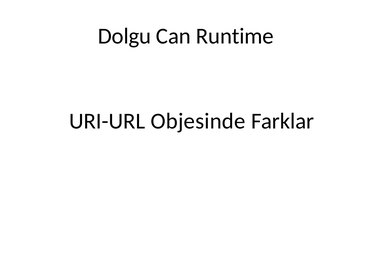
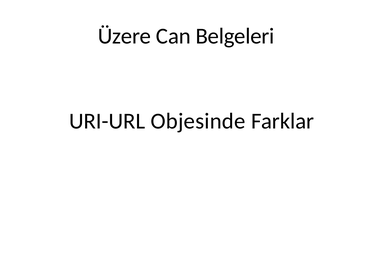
Dolgu: Dolgu -> Üzere (124, 36)
Runtime: Runtime -> Belgeleri (235, 36)
